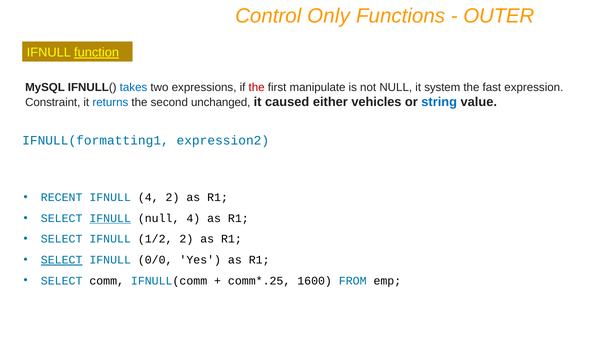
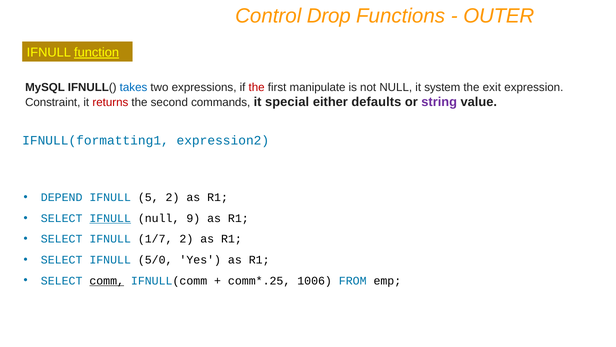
Only: Only -> Drop (329, 16)
fast: fast -> exit (492, 87)
returns colour: blue -> red (110, 102)
unchanged: unchanged -> commands (221, 102)
caused: caused -> special (287, 102)
vehicles: vehicles -> defaults (376, 102)
string colour: blue -> purple (439, 102)
RECENT: RECENT -> DEPEND (62, 197)
IFNULL 4: 4 -> 5 (148, 197)
null 4: 4 -> 9 (193, 218)
1/2: 1/2 -> 1/7 (155, 239)
SELECT underline: present -> none (62, 260)
0/0: 0/0 -> 5/0 (155, 260)
comm underline: none -> present (107, 280)
1600: 1600 -> 1006 (315, 280)
